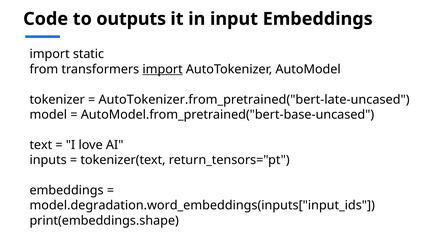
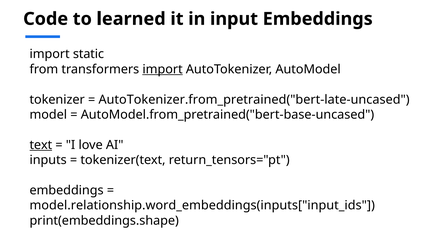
outputs: outputs -> learned (131, 19)
text underline: none -> present (41, 145)
model.degradation.word_embeddings(inputs["input_ids: model.degradation.word_embeddings(inputs["input_ids -> model.relationship.word_embeddings(inputs["input_ids (202, 206)
